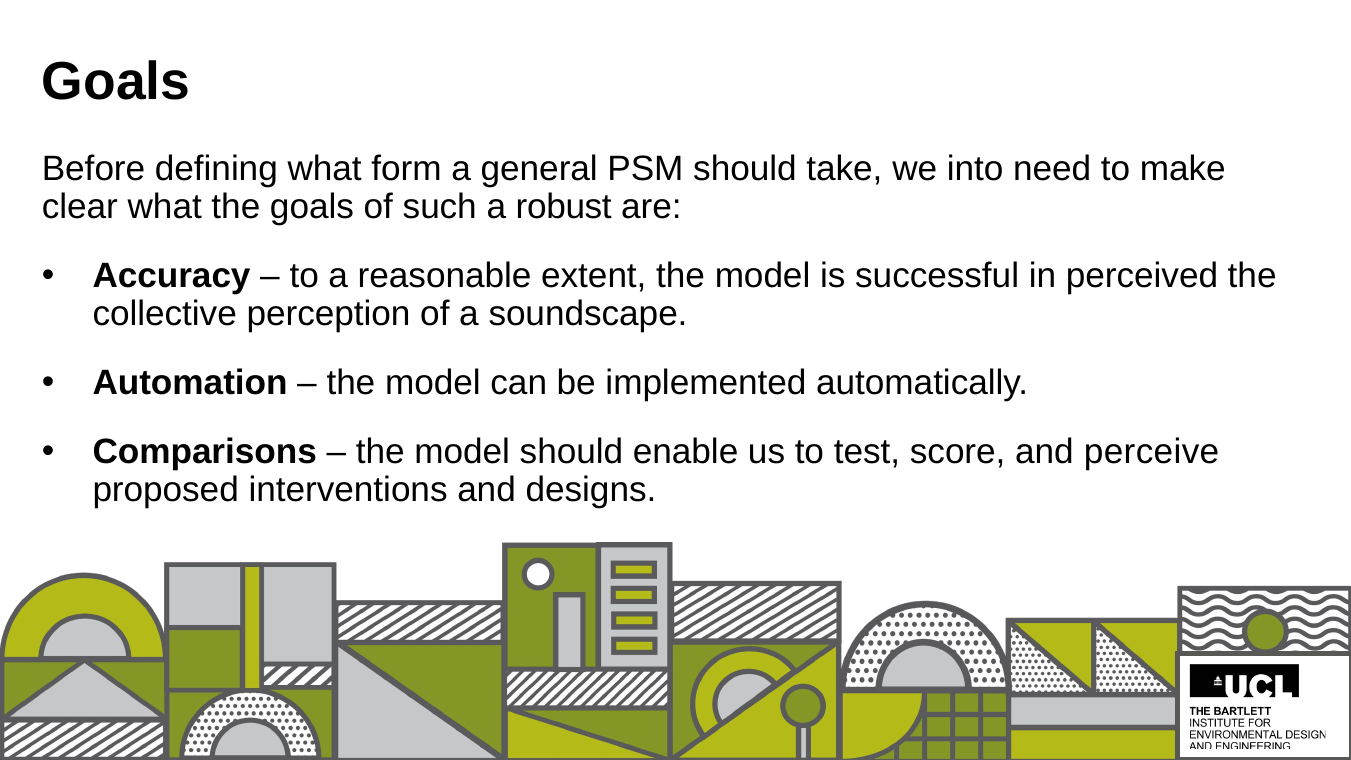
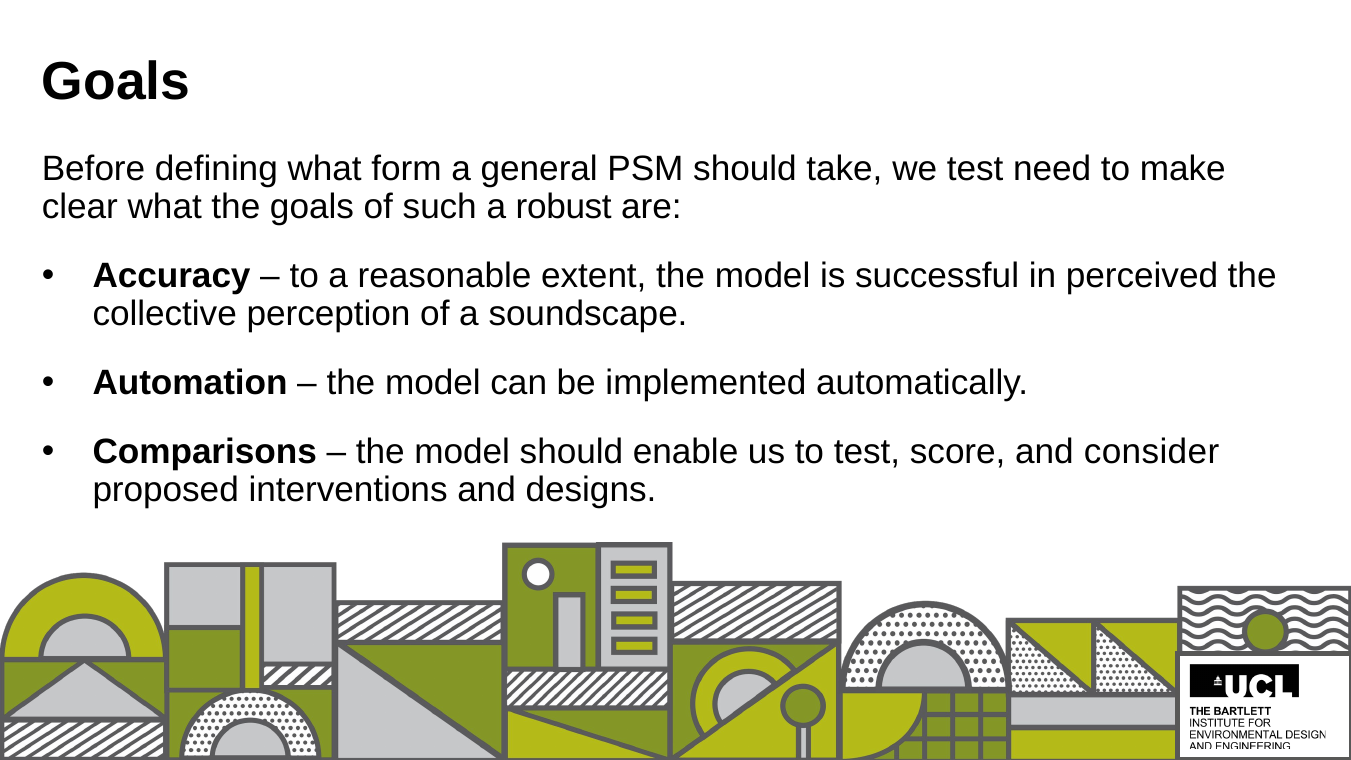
we into: into -> test (975, 169)
perceive: perceive -> consider (1152, 452)
